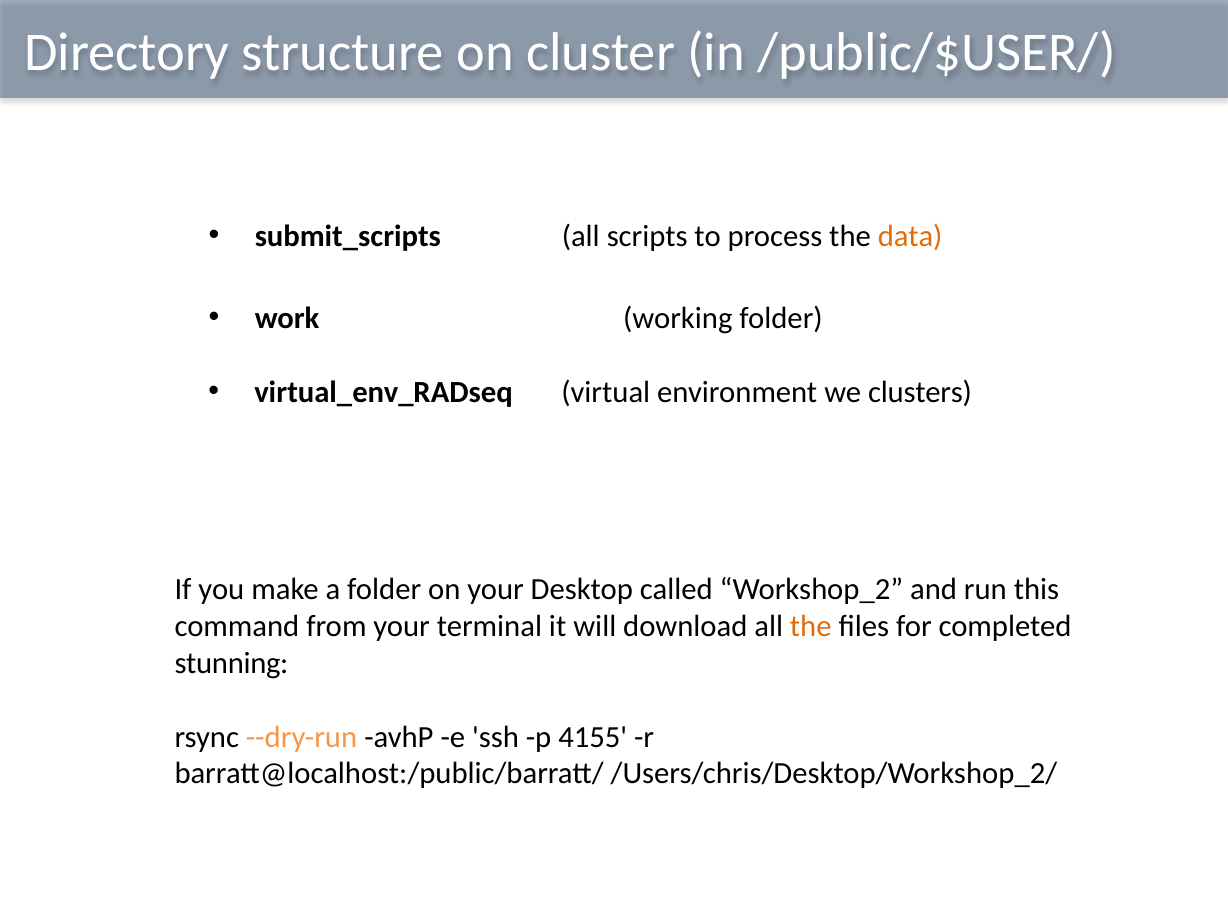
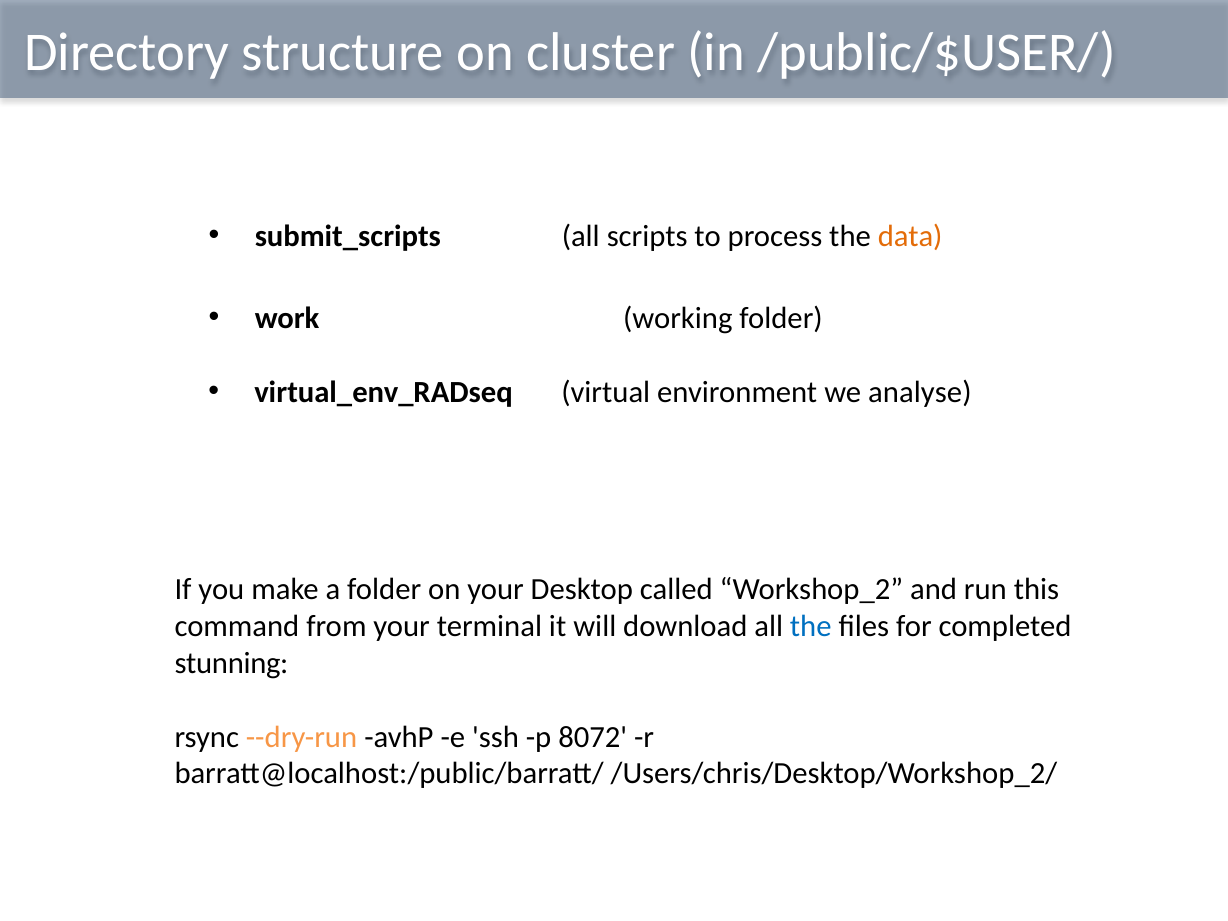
clusters: clusters -> analyse (920, 392)
the colour: orange -> blue (811, 626)
4155: 4155 -> 8072 (593, 737)
